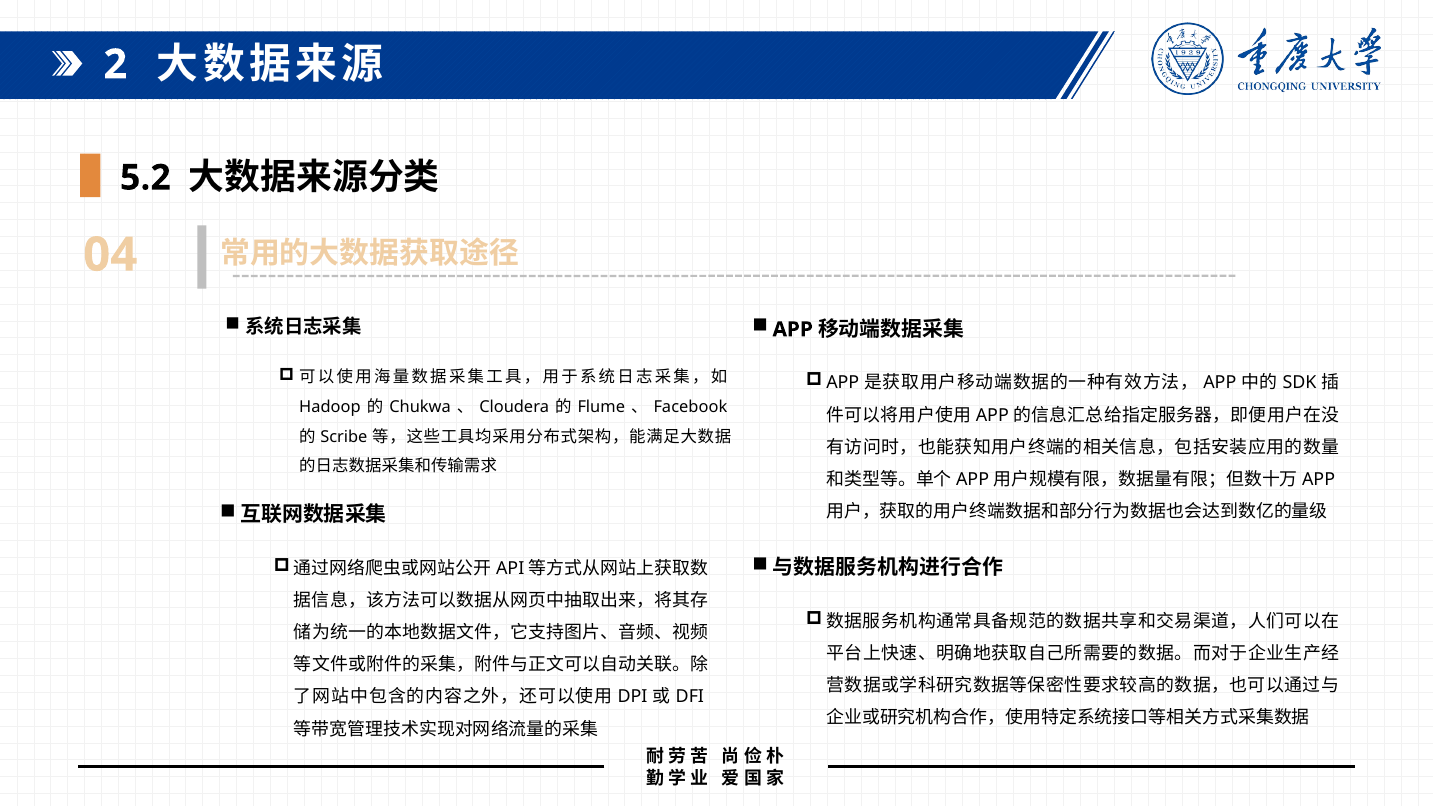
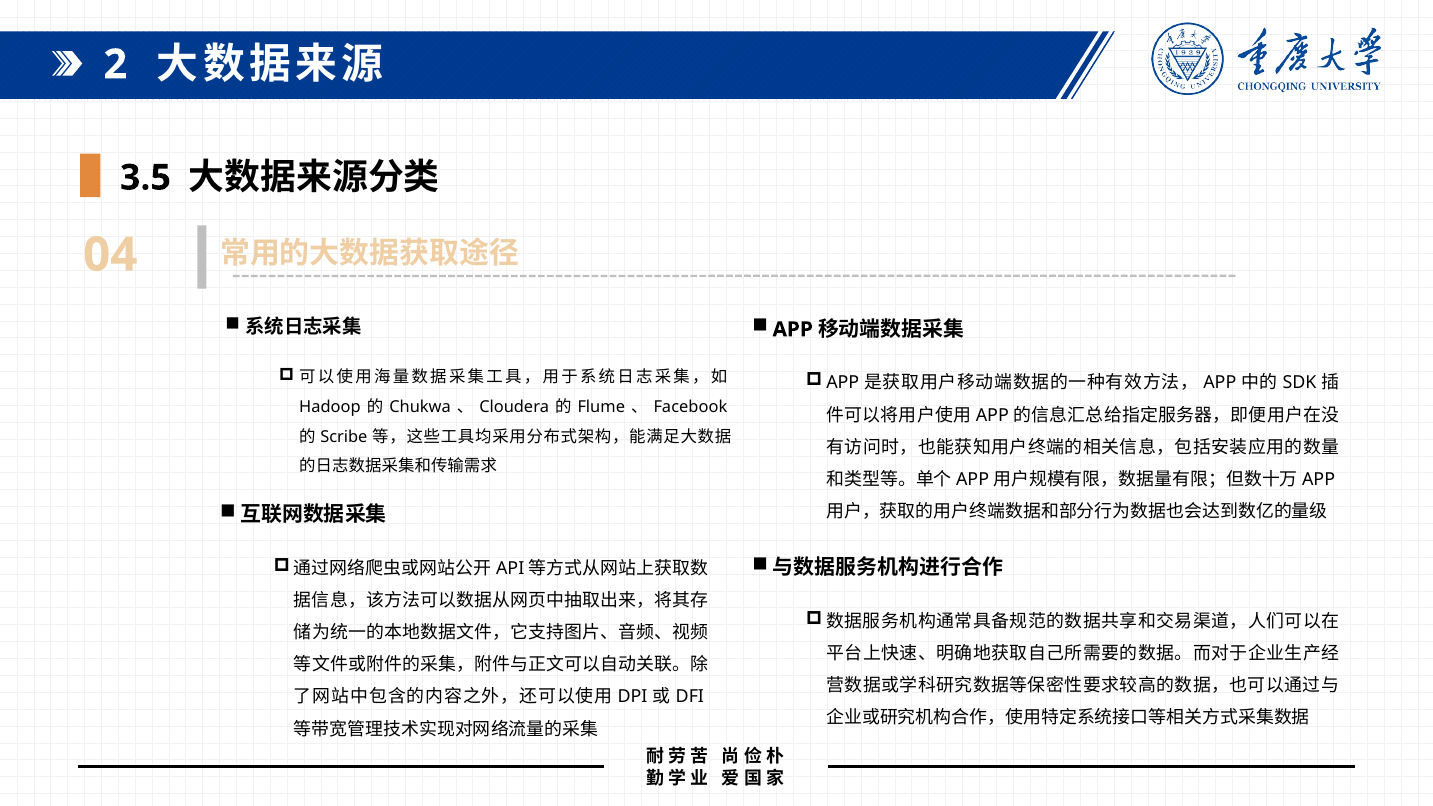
5.2: 5.2 -> 3.5 (145, 178)
